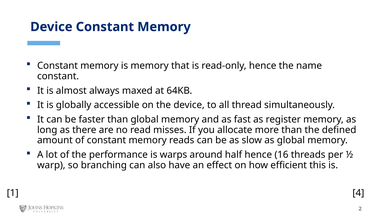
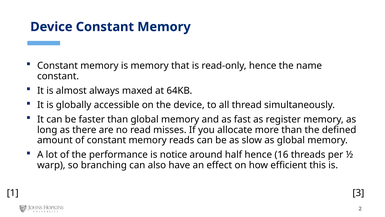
warps: warps -> notice (174, 154)
4: 4 -> 3 (358, 192)
